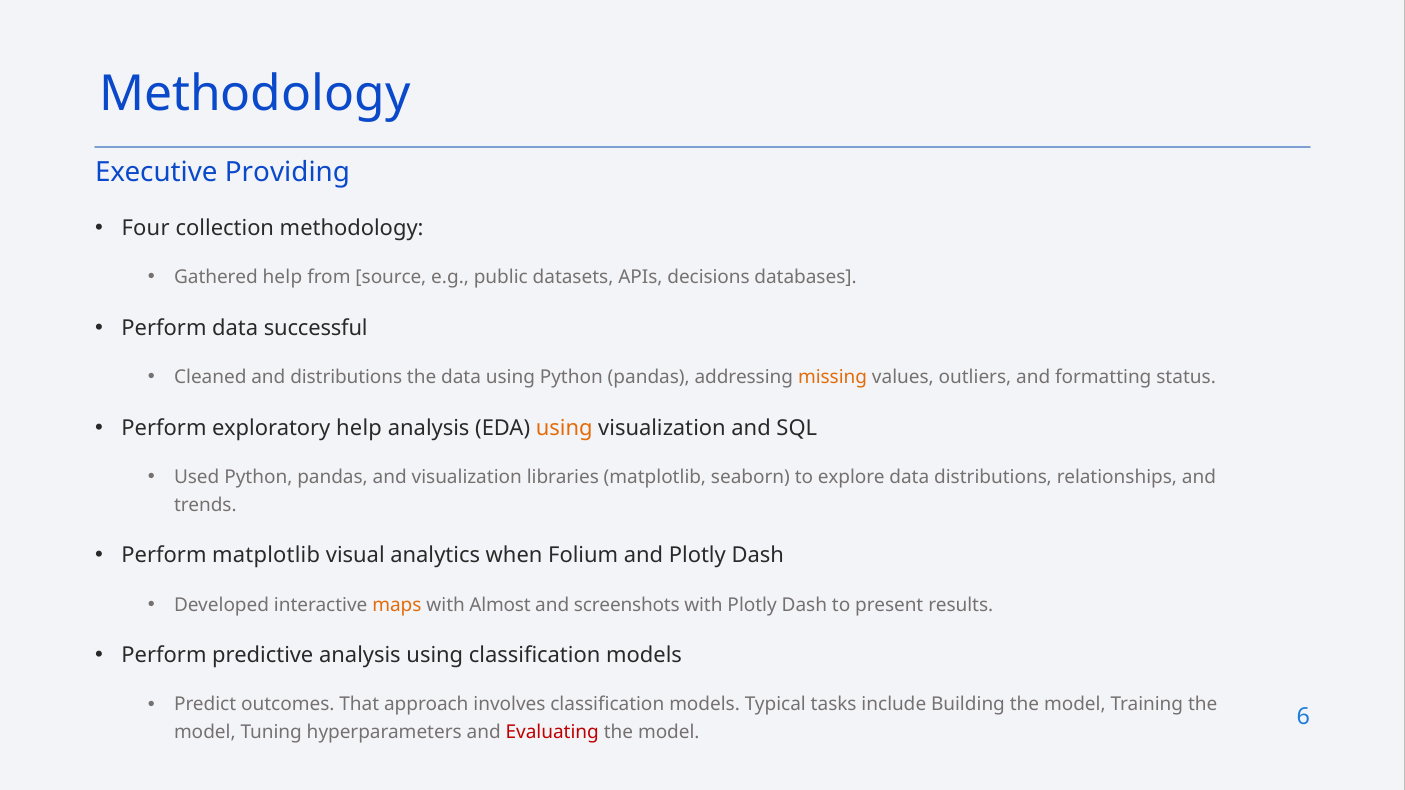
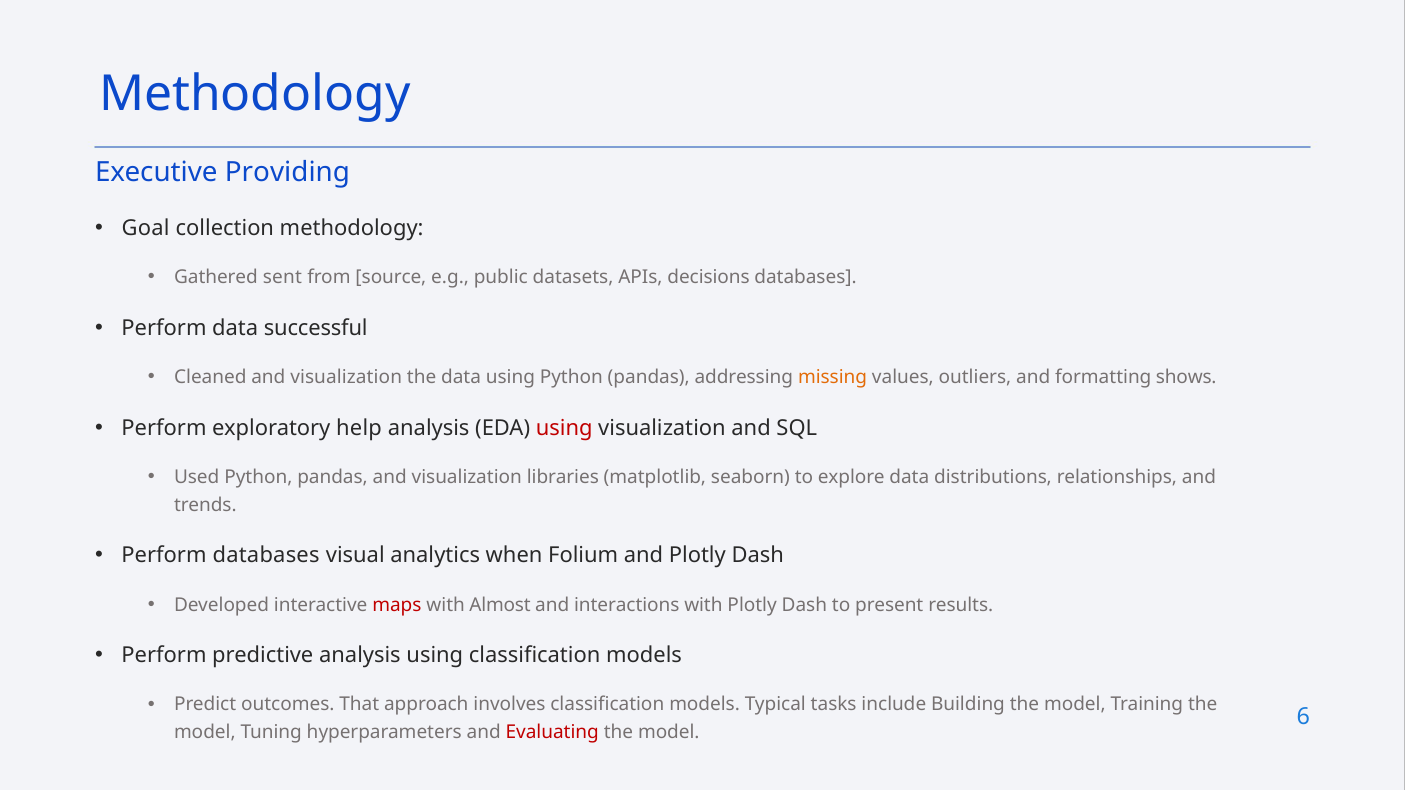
Four: Four -> Goal (146, 228)
Gathered help: help -> sent (282, 277)
Cleaned and distributions: distributions -> visualization (346, 378)
status: status -> shows (1186, 378)
using colour: orange -> red (564, 428)
Perform matplotlib: matplotlib -> databases (266, 556)
maps colour: orange -> red (397, 605)
screenshots: screenshots -> interactions (627, 605)
